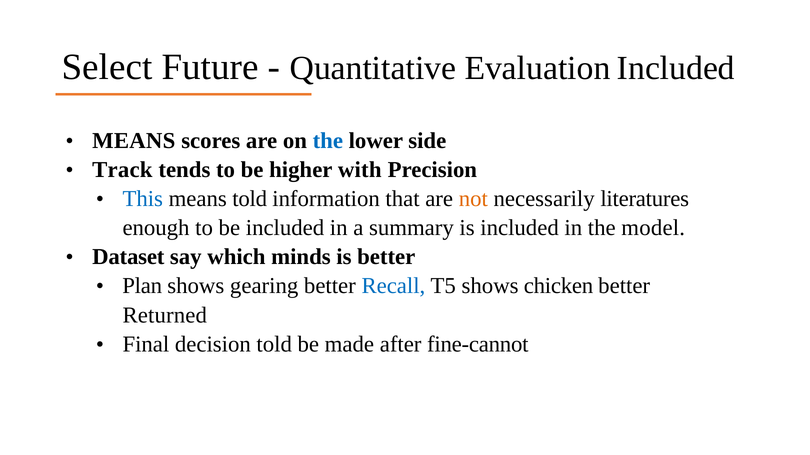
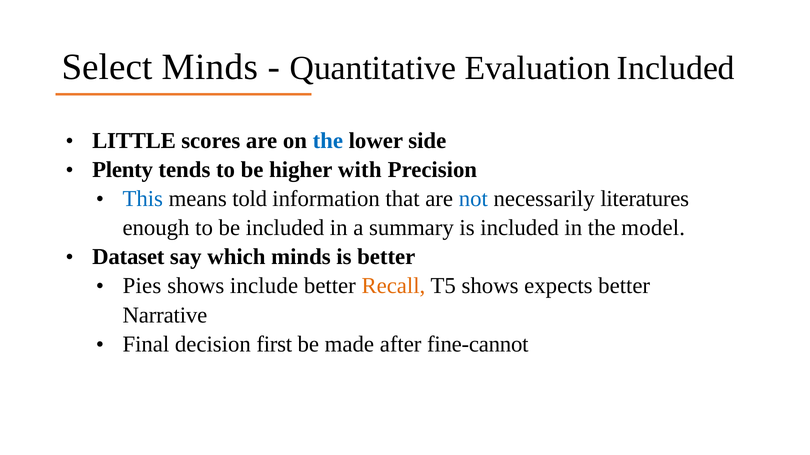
Select Future: Future -> Minds (210, 67)
MEANS: MEANS -> LITTLE (134, 141)
Track: Track -> Plenty (123, 170)
not colour: orange -> blue (473, 199)
Plan: Plan -> Pies (142, 286)
gearing: gearing -> include (264, 286)
Recall colour: blue -> orange (393, 286)
chicken: chicken -> expects (558, 286)
Returned: Returned -> Narrative (165, 315)
decision told: told -> first (274, 345)
